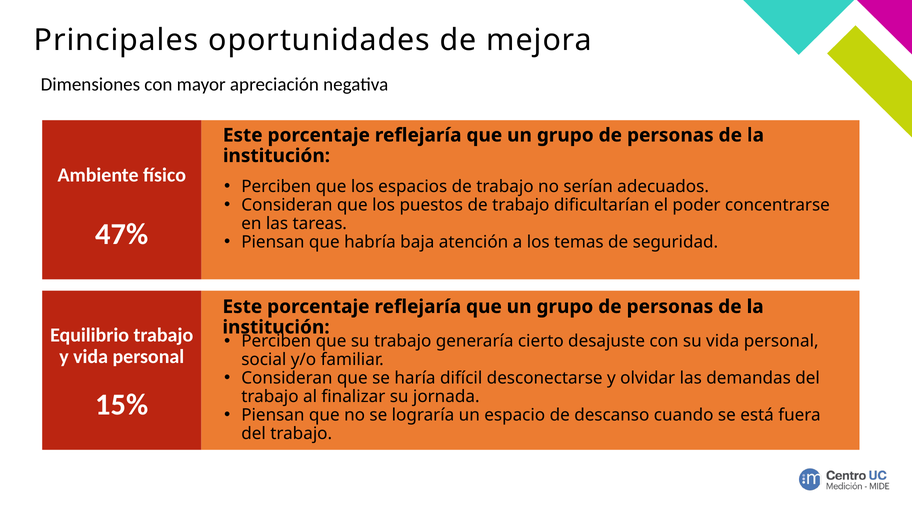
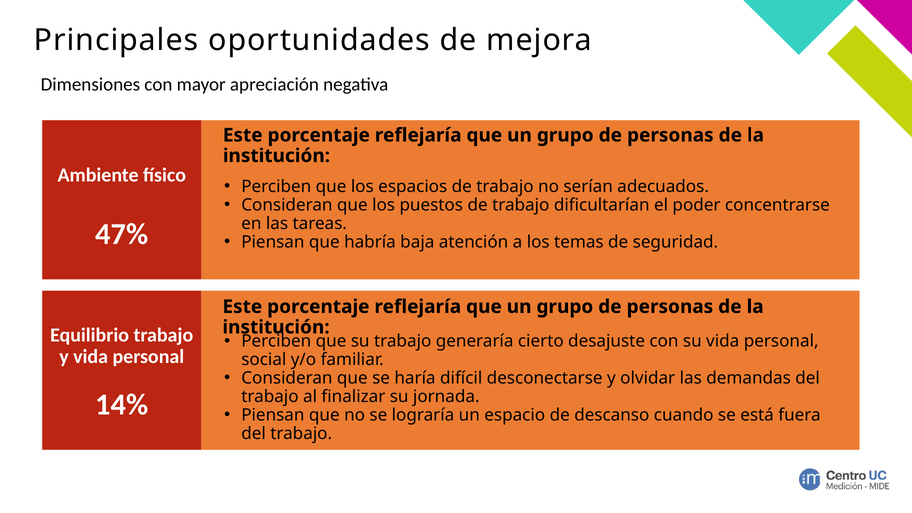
15%: 15% -> 14% (122, 405)
